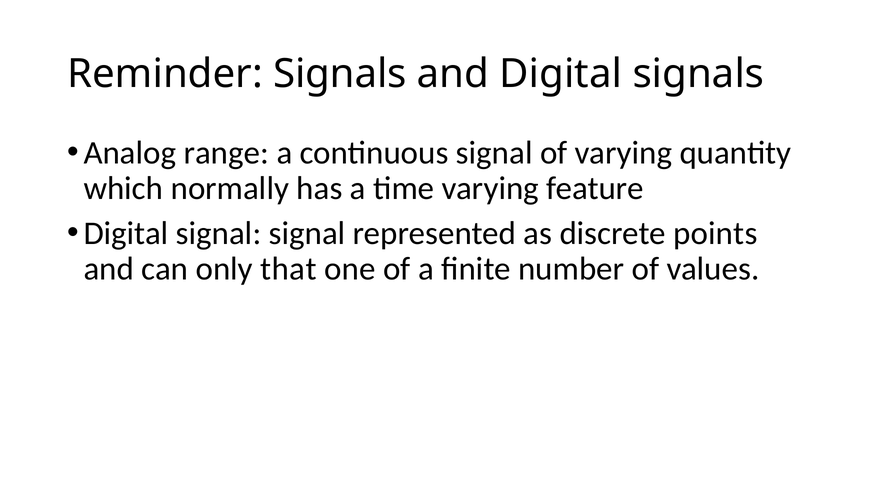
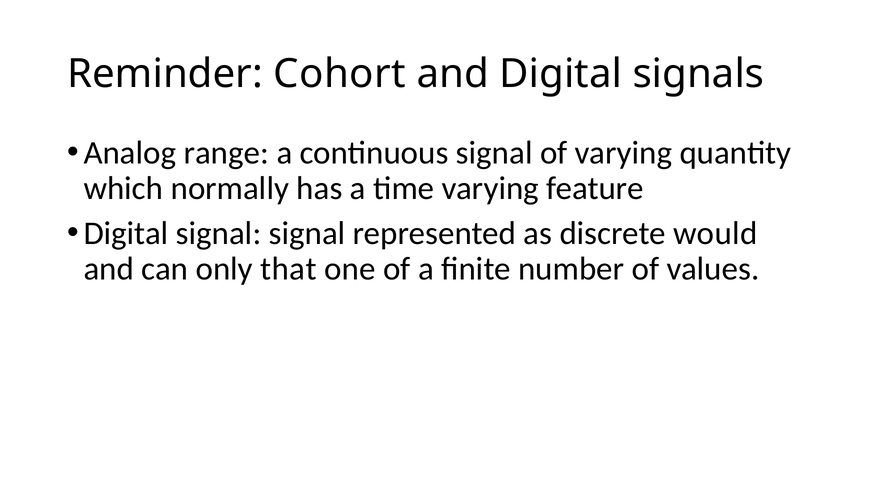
Reminder Signals: Signals -> Cohort (340, 74)
points: points -> would (715, 233)
